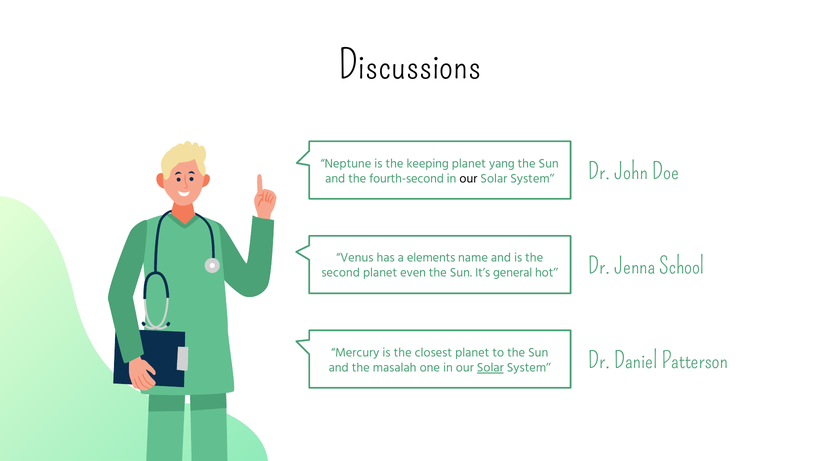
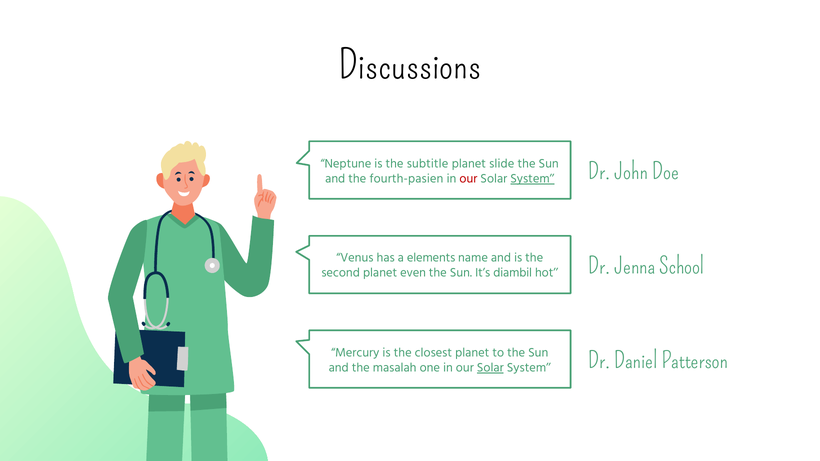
keeping: keeping -> subtitle (428, 164)
yang: yang -> slide (502, 164)
fourth-second: fourth-second -> fourth-pasien (406, 179)
our colour: black -> red (468, 179)
System underline: none -> present (532, 179)
general: general -> diambil (513, 273)
